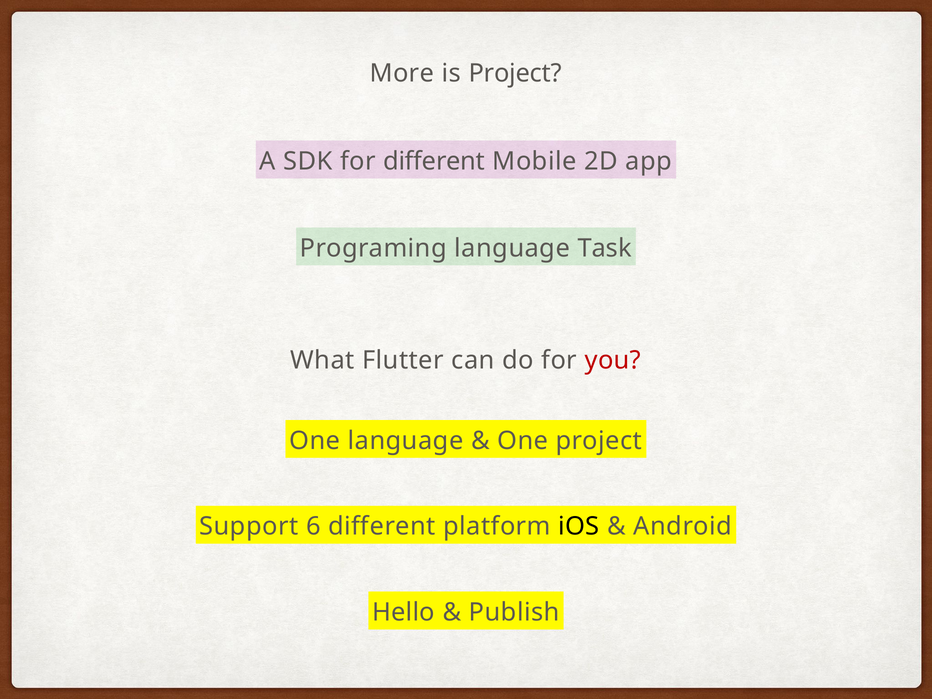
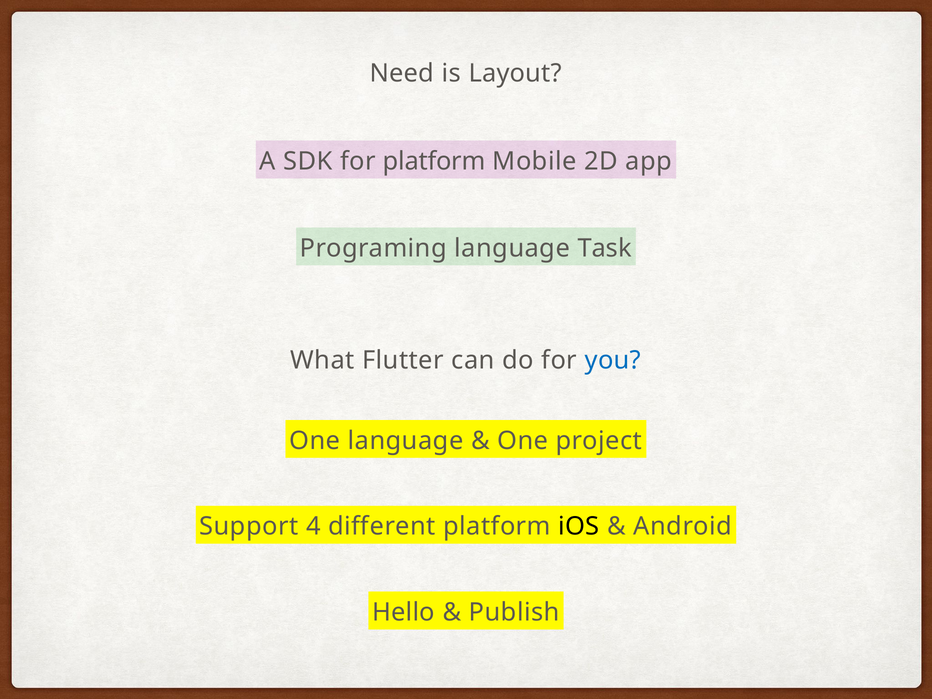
More: More -> Need (402, 74)
is Project: Project -> Layout (515, 74)
for different: different -> platform (434, 161)
you colour: red -> blue (613, 360)
6: 6 -> 4 (313, 527)
